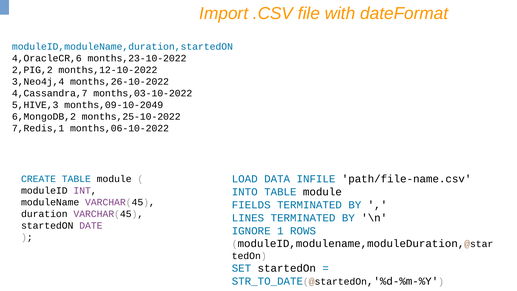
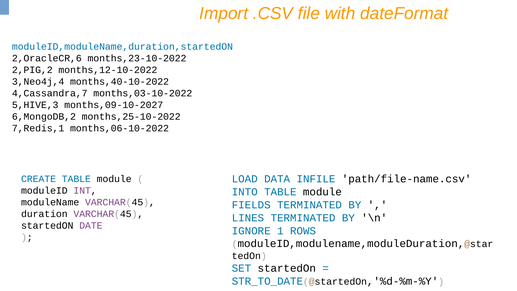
4,OracleCR,6: 4,OracleCR,6 -> 2,OracleCR,6 (47, 58)
months,26-10-2022: months,26-10-2022 -> months,40-10-2022 (120, 82)
months,09-10-2049: months,09-10-2049 -> months,09-10-2027 (114, 105)
